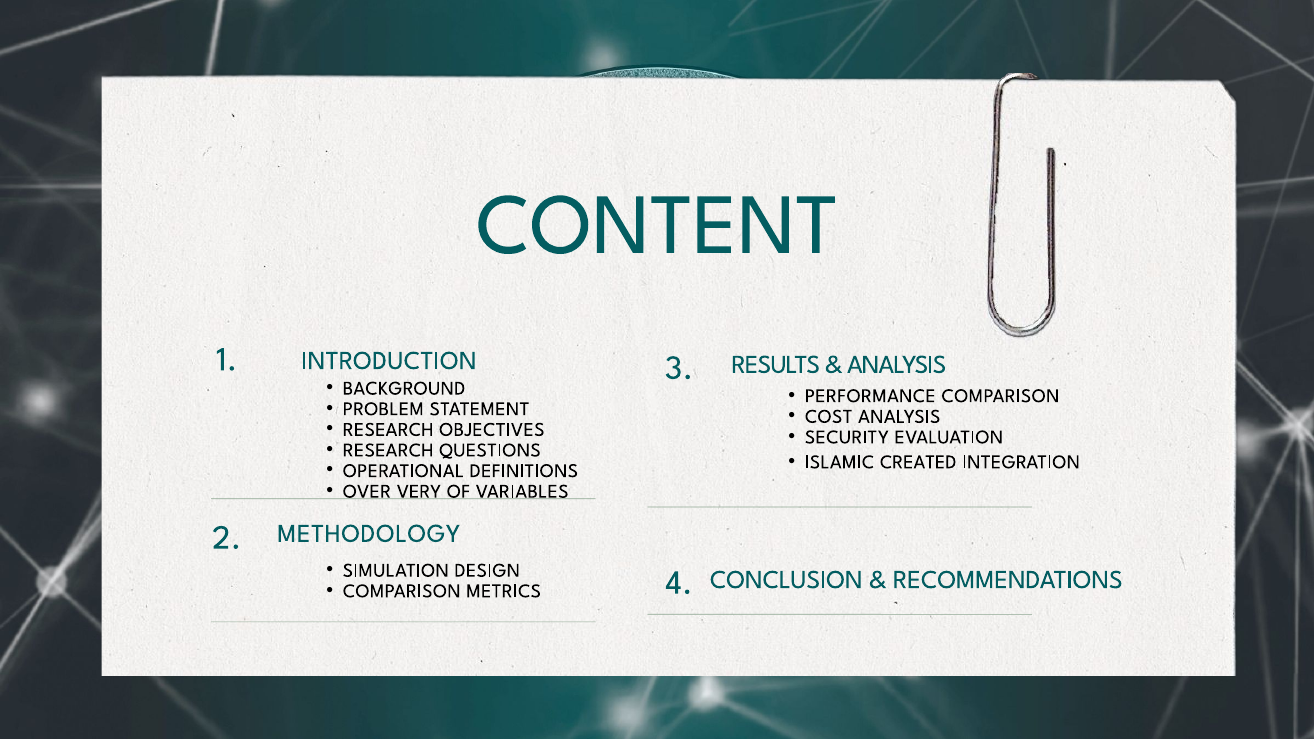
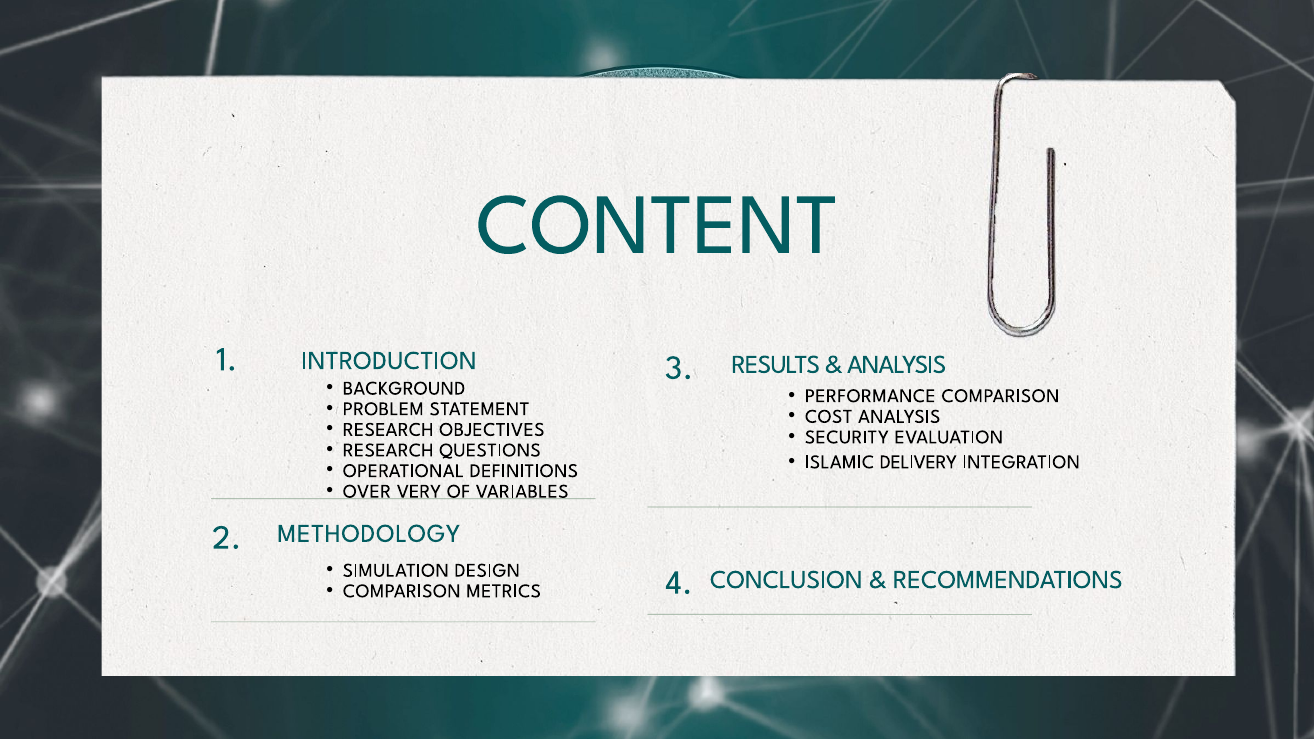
CREATED: CREATED -> DELIVERY (918, 462)
